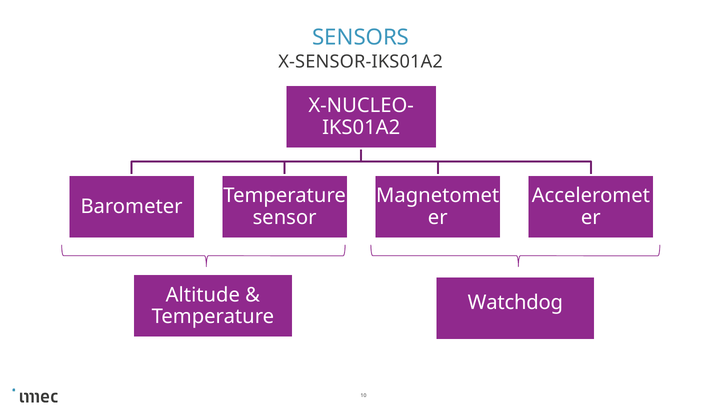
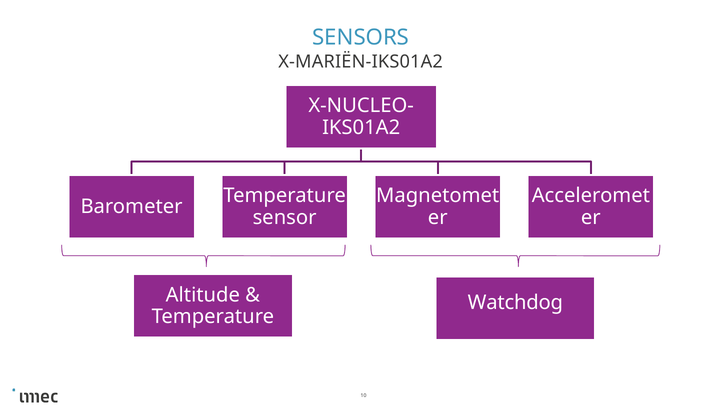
X-SENSOR-IKS01A2: X-SENSOR-IKS01A2 -> X-MARIËN-IKS01A2 (361, 62)
